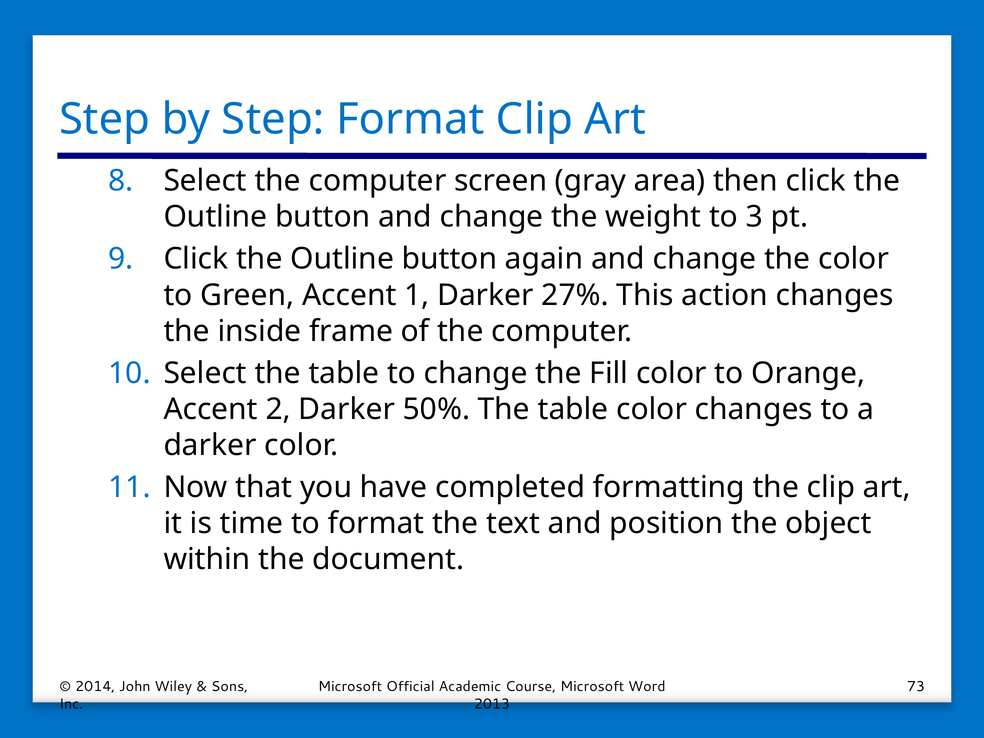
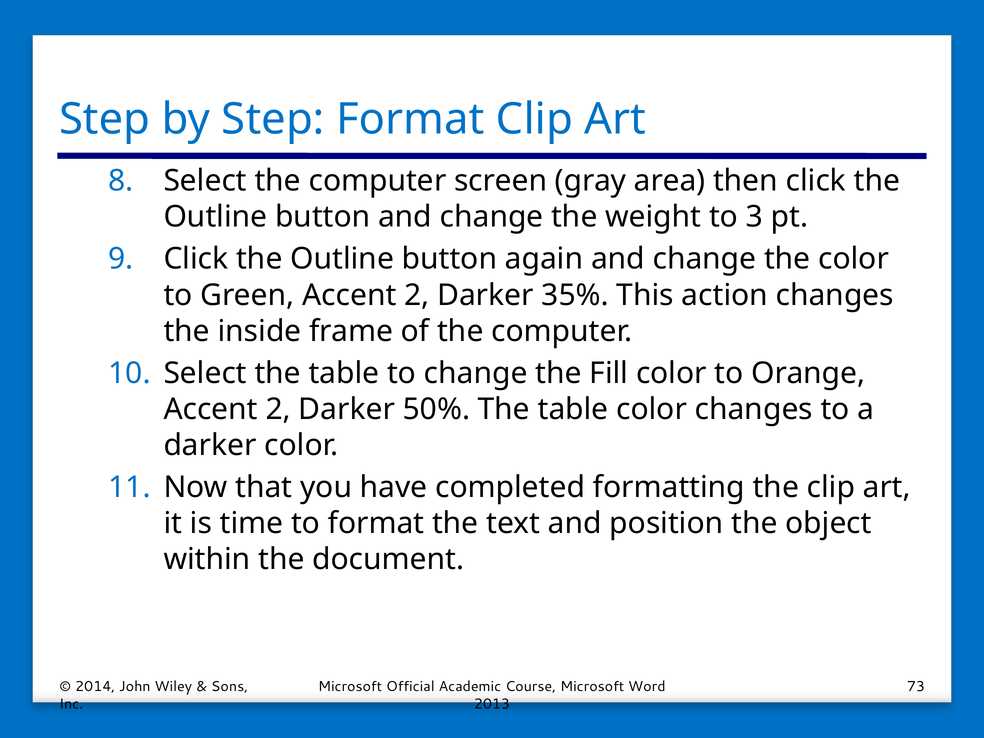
Green Accent 1: 1 -> 2 (417, 295)
27%: 27% -> 35% (575, 295)
